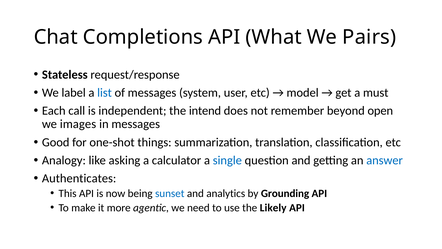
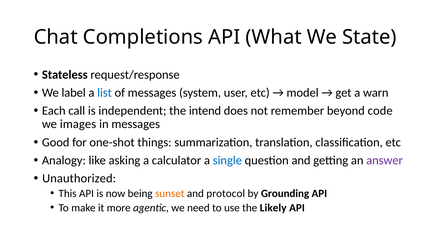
Pairs: Pairs -> State (369, 37)
must: must -> warn (376, 93)
open: open -> code (380, 111)
answer colour: blue -> purple (385, 160)
Authenticates: Authenticates -> Unauthorized (79, 178)
sunset colour: blue -> orange (170, 193)
analytics: analytics -> protocol (226, 193)
